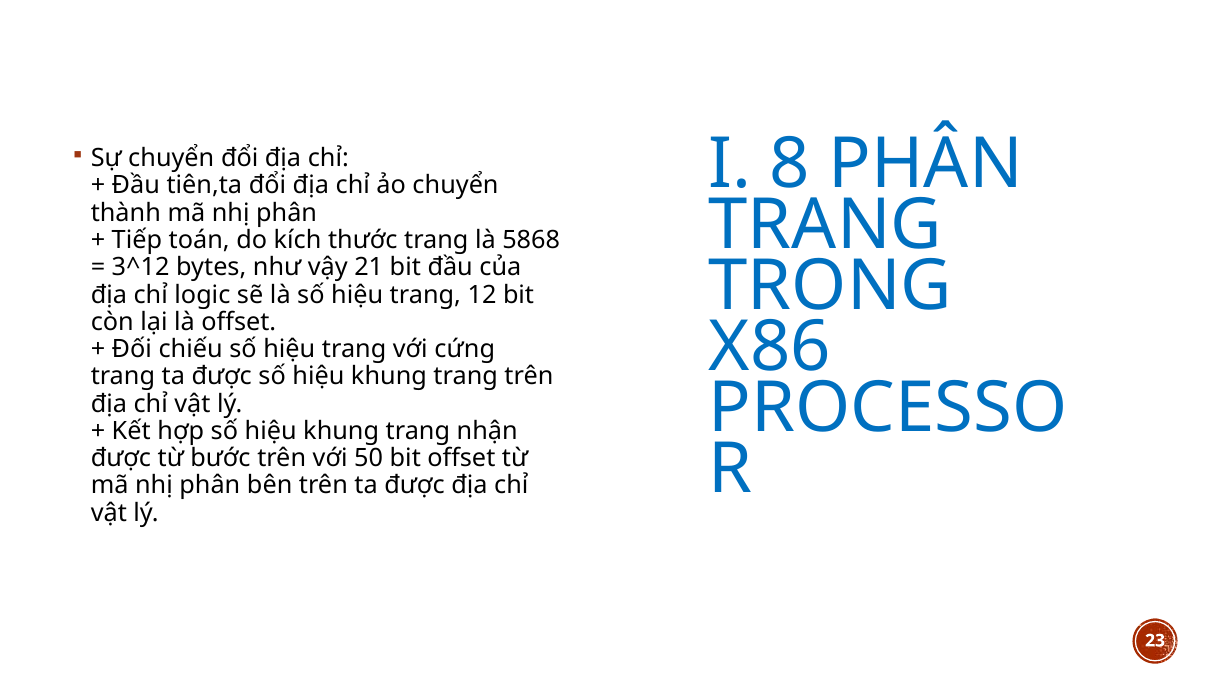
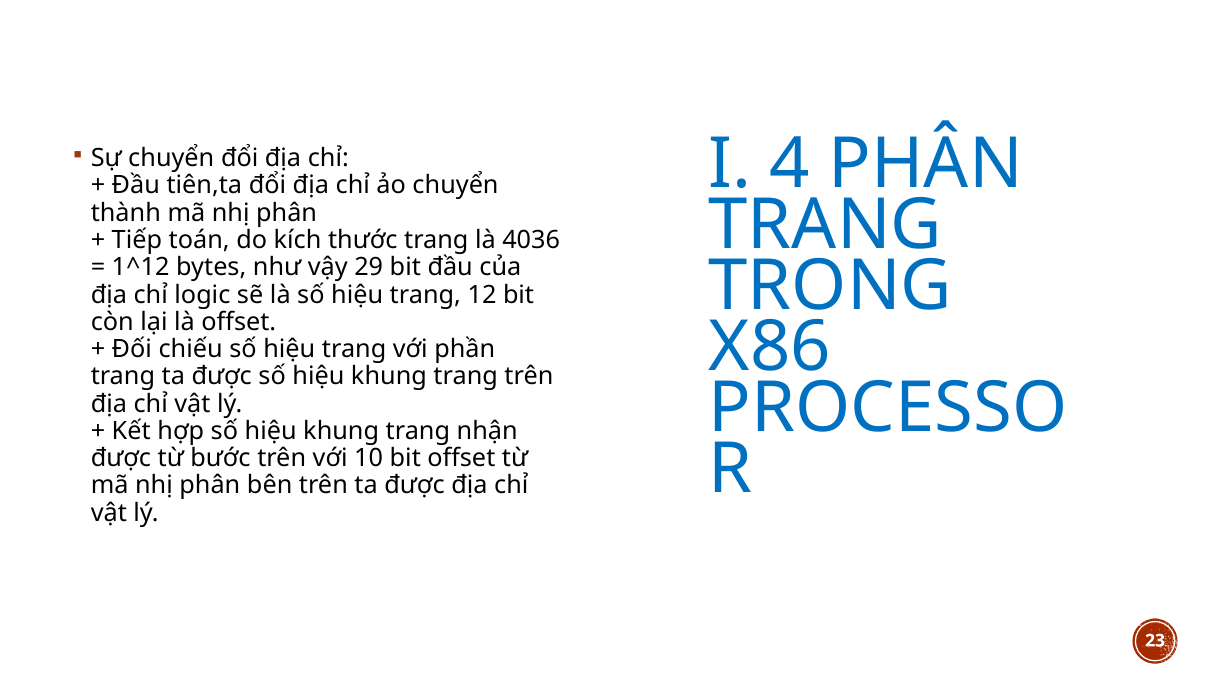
8: 8 -> 4 (790, 164)
5868: 5868 -> 4036 (531, 240)
3^12: 3^12 -> 1^12 (141, 268)
21: 21 -> 29 (369, 268)
cứng: cứng -> phần (465, 349)
50: 50 -> 10 (369, 458)
